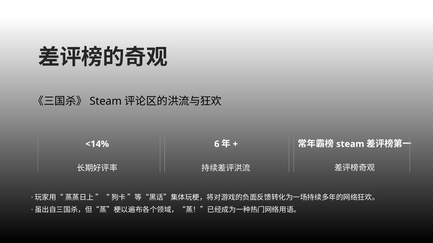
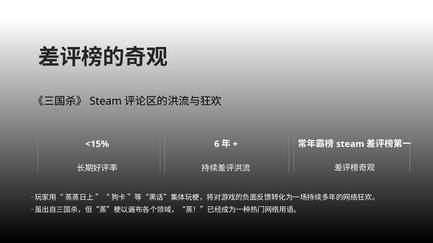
<14%: <14% -> <15% (97, 144)
